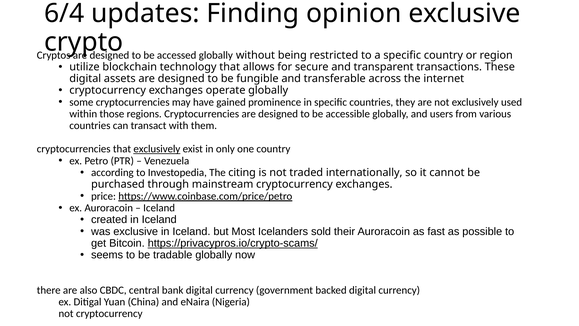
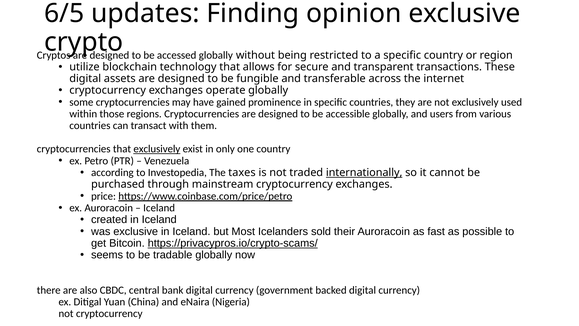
6/4: 6/4 -> 6/5 (64, 14)
citing: citing -> taxes (242, 172)
internationally underline: none -> present (364, 172)
